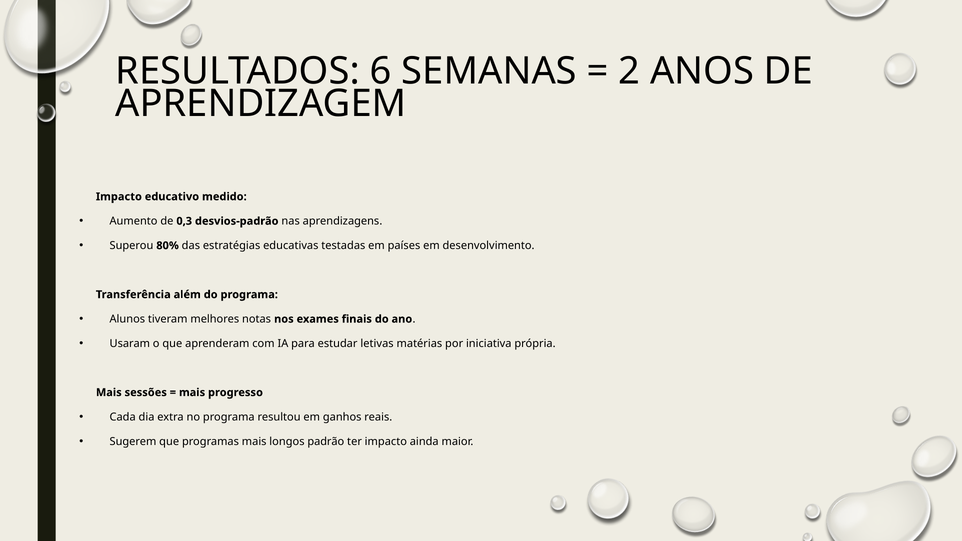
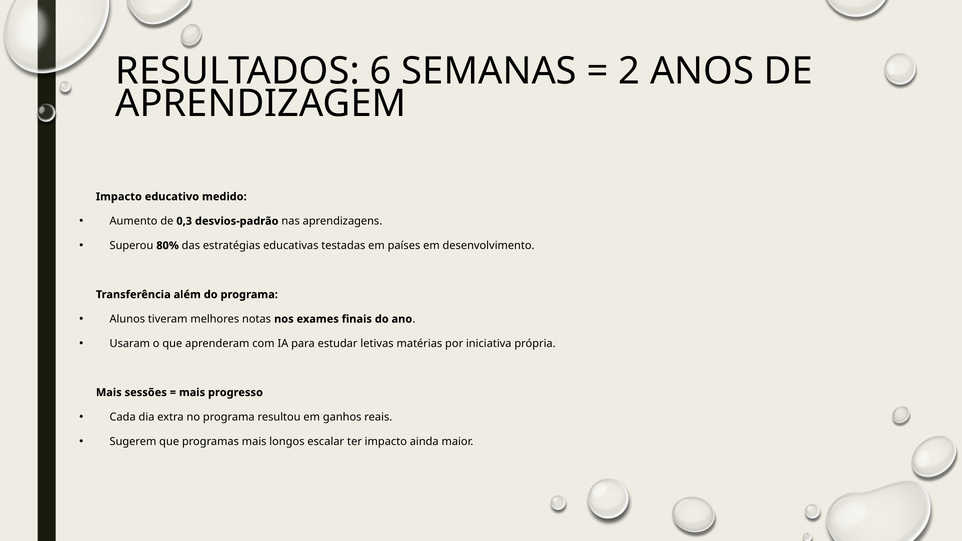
padrão: padrão -> escalar (326, 442)
